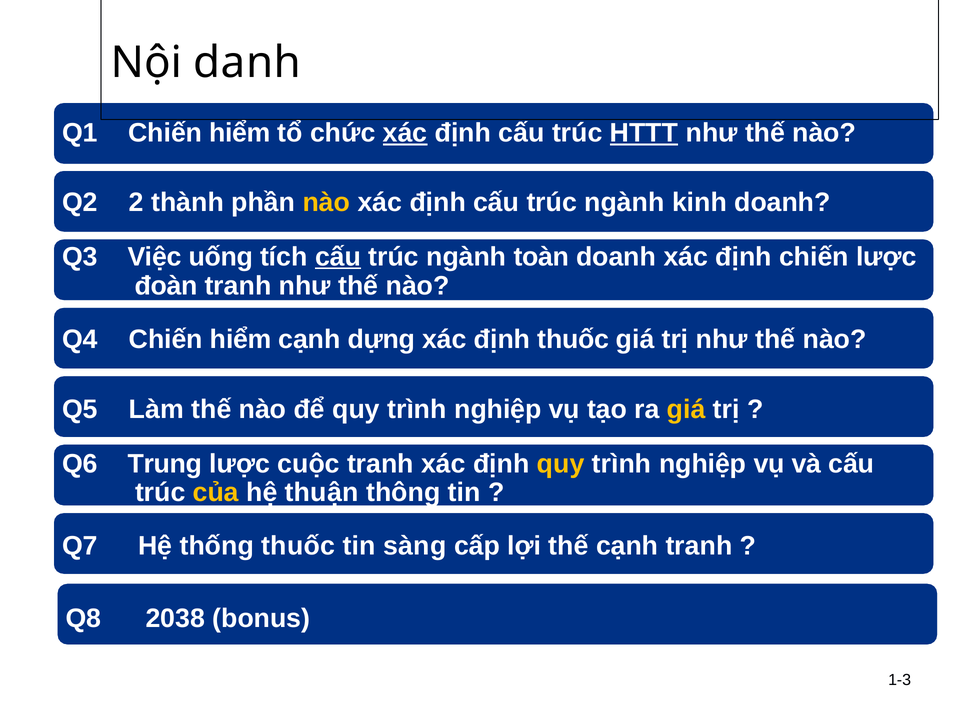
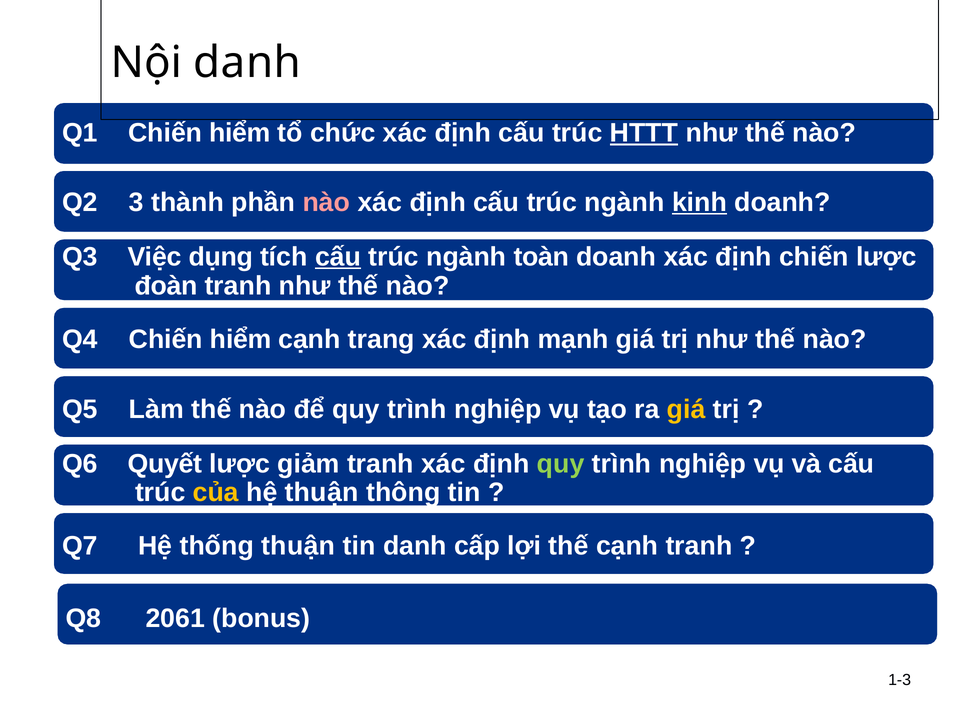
xác underline: present -> none (405, 133)
2: 2 -> 3 (136, 202)
nào colour: yellow -> pink (326, 202)
kinh underline: none -> present (699, 202)
uống: uống -> dụng (221, 257)
dựng: dựng -> trang (381, 339)
định thuốc: thuốc -> mạnh (573, 339)
Trung: Trung -> Quyết (165, 464)
cuộc: cuộc -> giảm (309, 464)
quy colour: yellow -> light green (561, 464)
thống thuốc: thuốc -> thuận (298, 546)
tin sàng: sàng -> danh (415, 546)
2038: 2038 -> 2061 (175, 618)
